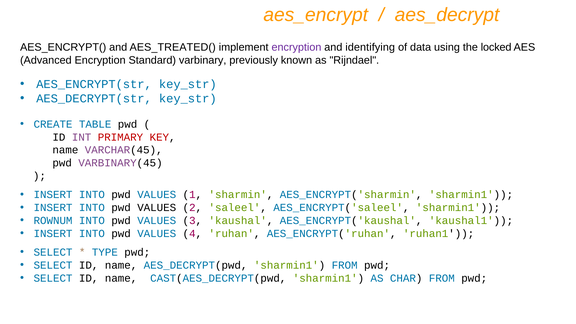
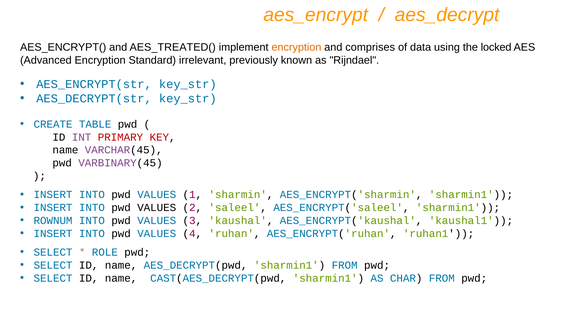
encryption colour: purple -> orange (296, 47)
identifying: identifying -> comprises (370, 47)
varbinary: varbinary -> irrelevant (203, 60)
TYPE: TYPE -> ROLE (105, 252)
